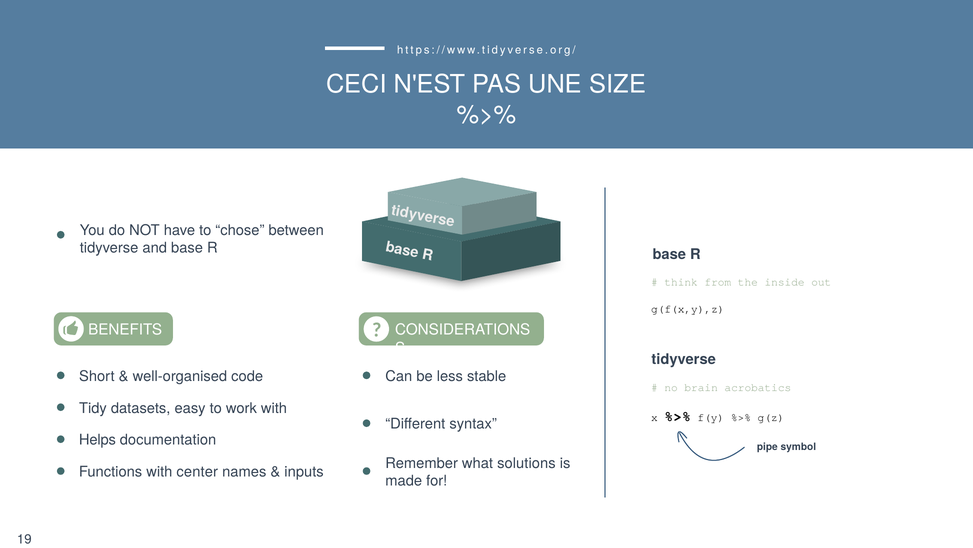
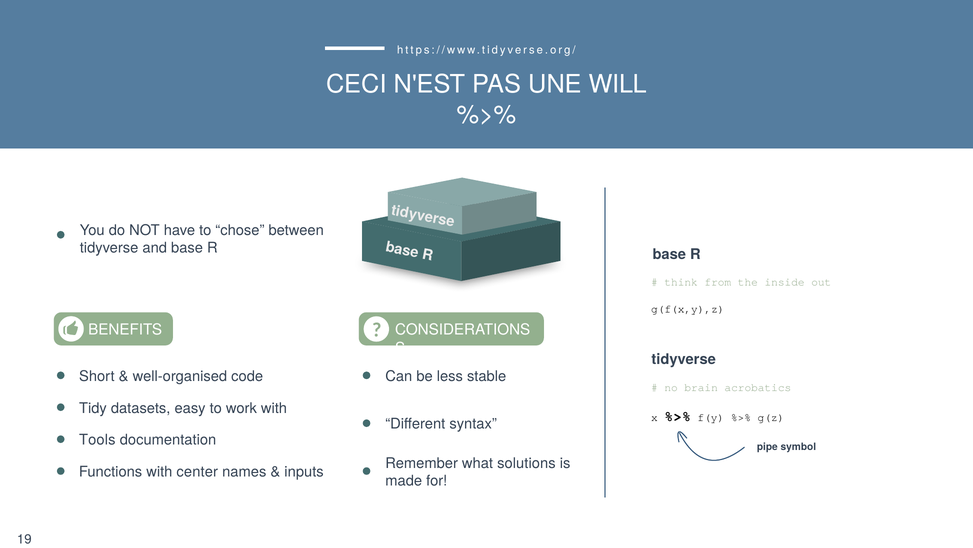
SIZE: SIZE -> WILL (618, 85)
Helps: Helps -> Tools (97, 440)
